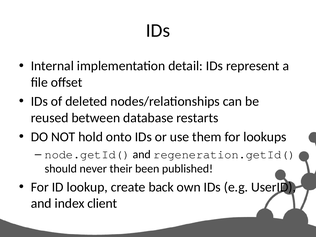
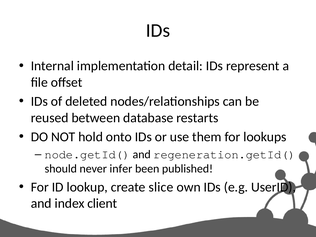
their: their -> infer (121, 169)
back: back -> slice (161, 187)
